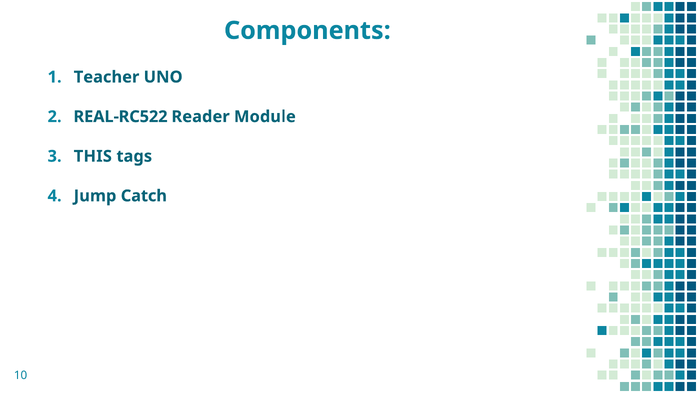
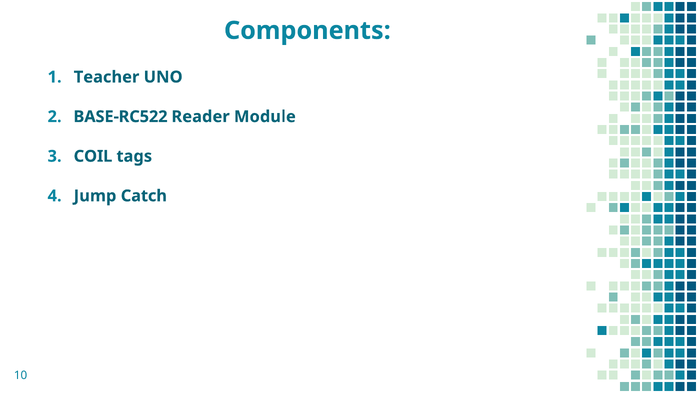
REAL-RC522: REAL-RC522 -> BASE-RC522 (121, 117)
THIS: THIS -> COIL (93, 156)
